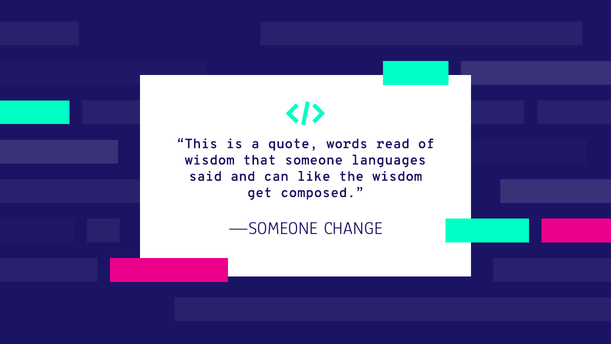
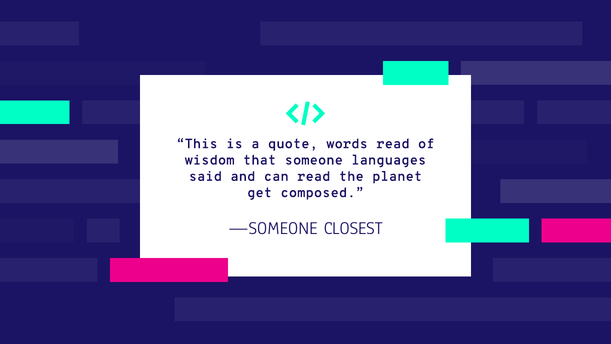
can like: like -> read (314, 176)
the wisdom: wisdom -> planet (397, 176)
CHANGE: CHANGE -> CLOSEST (353, 228)
